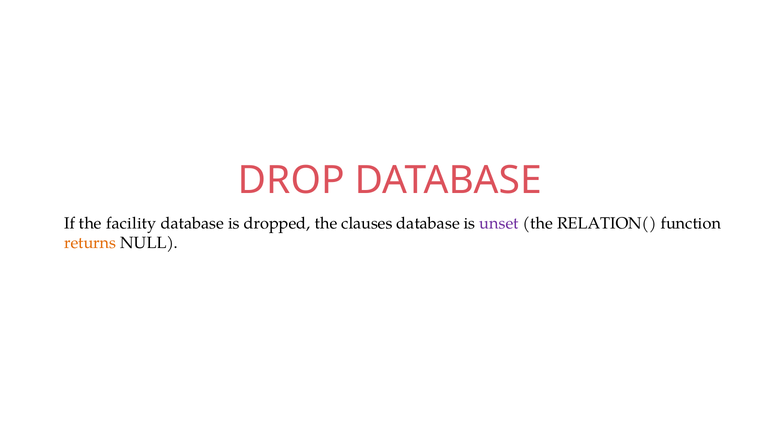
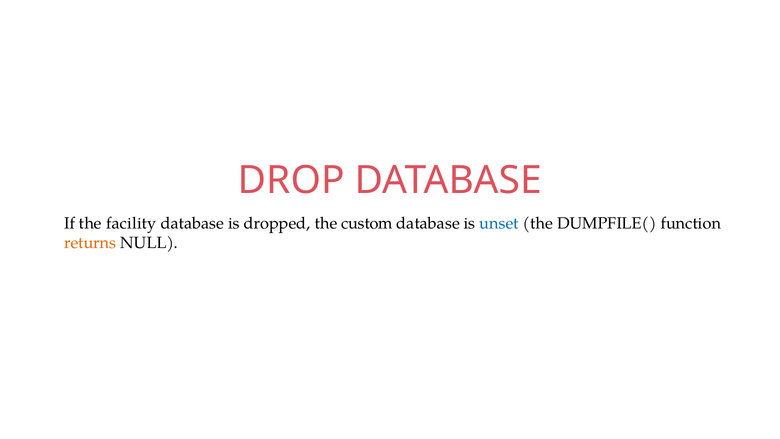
clauses: clauses -> custom (367, 223)
unset colour: purple -> blue (499, 223)
RELATION(: RELATION( -> DUMPFILE( (607, 223)
